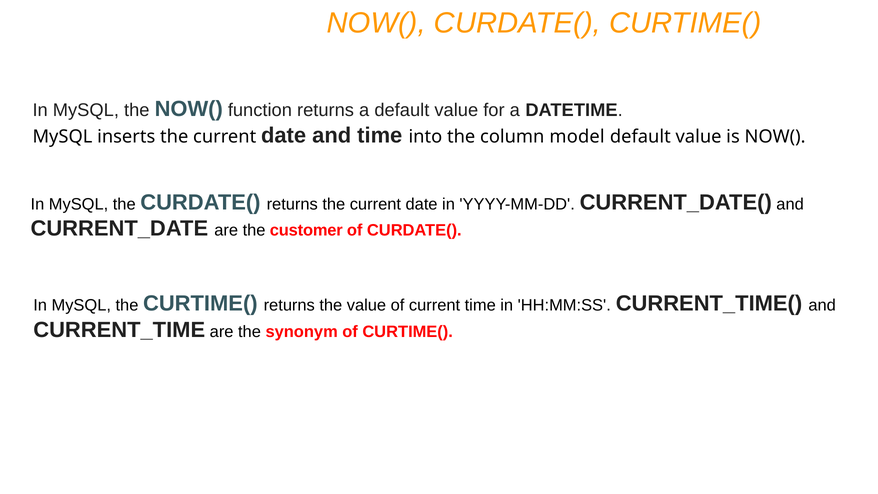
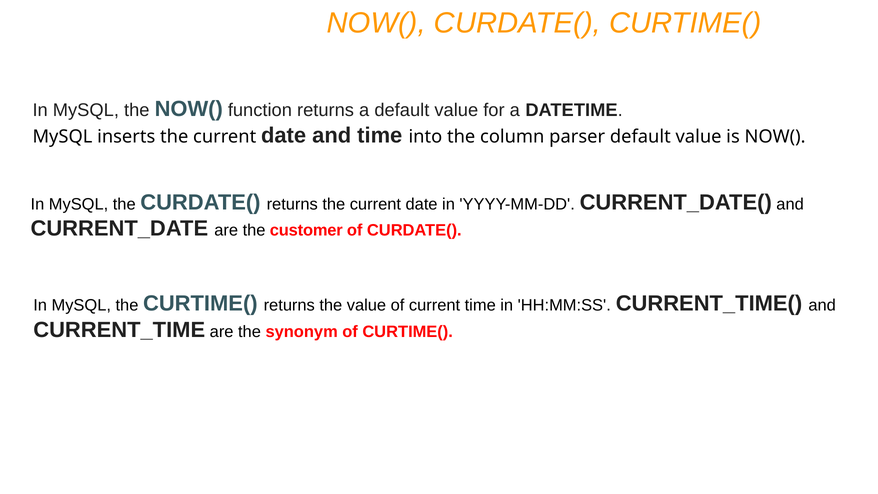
model: model -> parser (577, 137)
